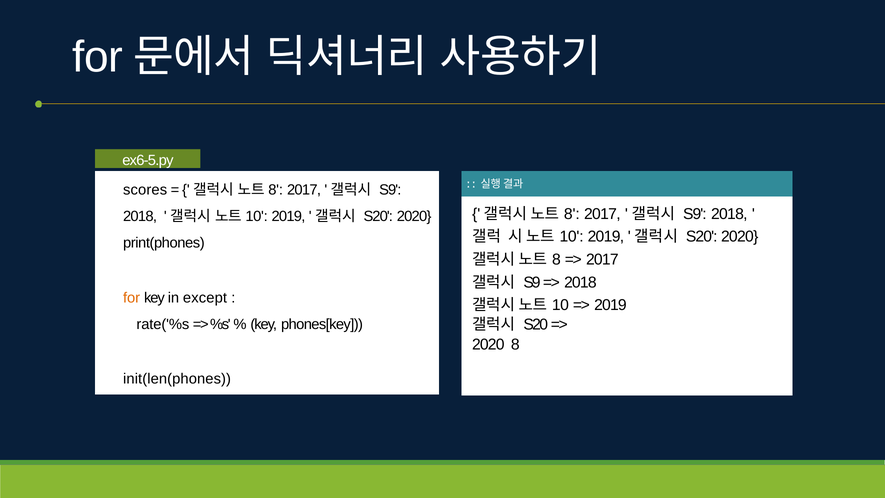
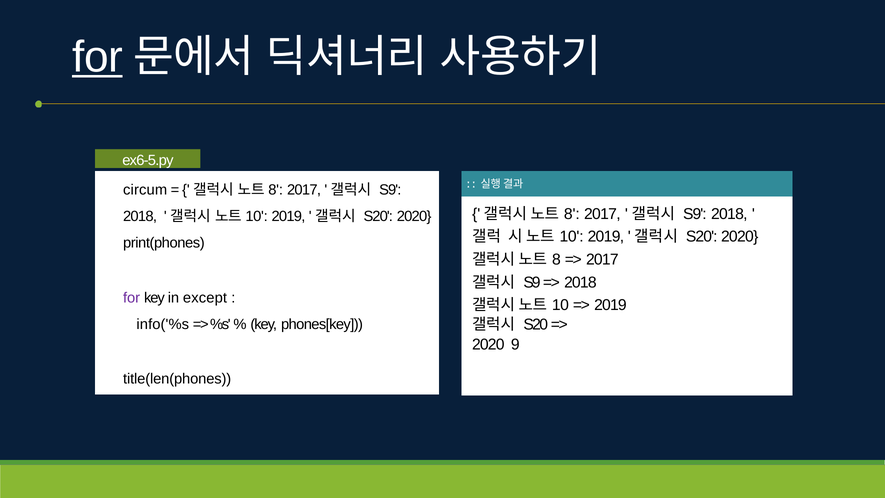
for underline: none -> present (98, 57)
scores: scores -> circum (145, 190)
for colour: orange -> purple (132, 298)
rate('%s: rate('%s -> info('%s (163, 324)
2020 8: 8 -> 9 (515, 344)
init(len(phones: init(len(phones -> title(len(phones (177, 379)
